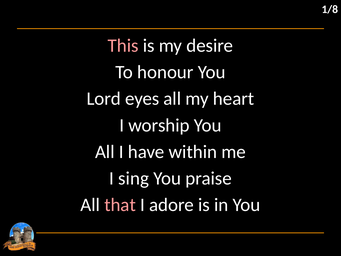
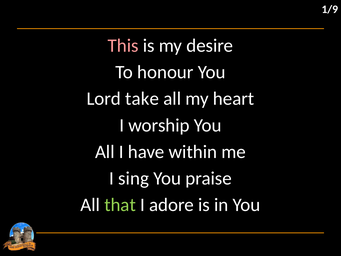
1/8: 1/8 -> 1/9 (330, 9)
eyes: eyes -> take (142, 99)
that colour: pink -> light green (120, 205)
